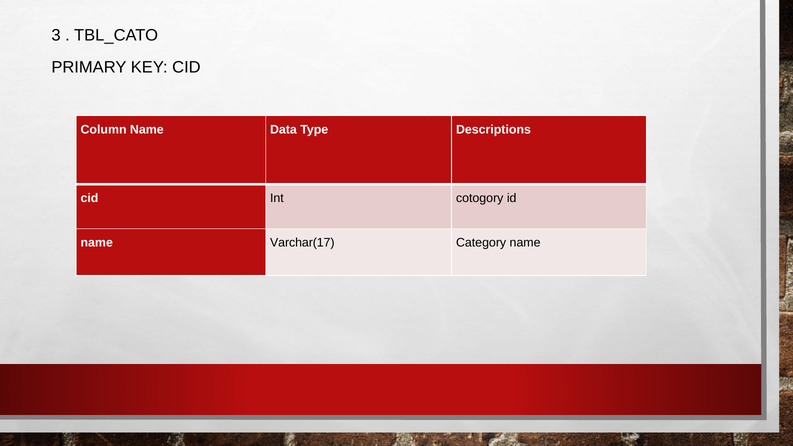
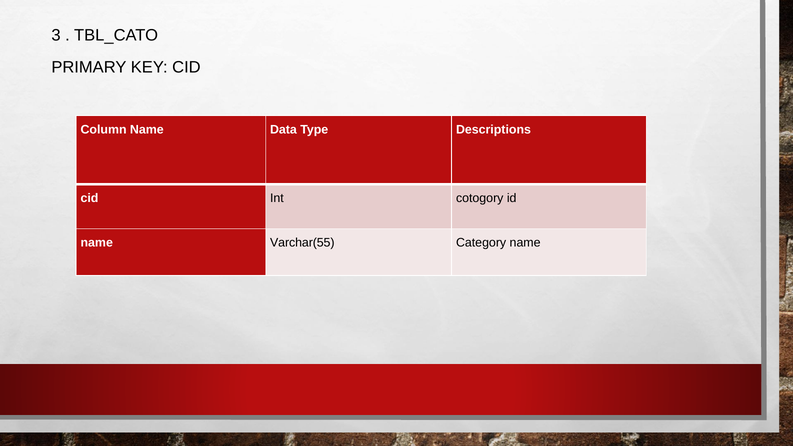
Varchar(17: Varchar(17 -> Varchar(55 (302, 243)
